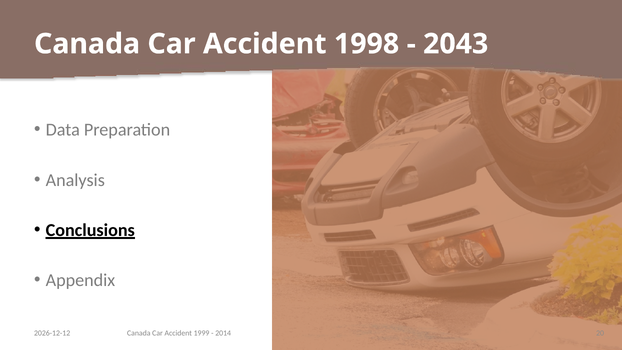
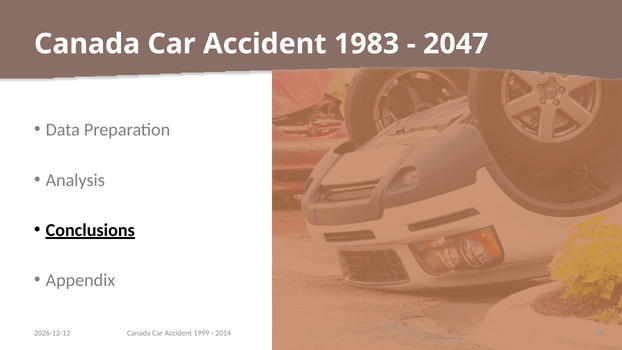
1998: 1998 -> 1983 (367, 44)
2043: 2043 -> 2047 (456, 44)
